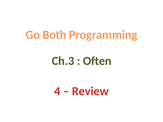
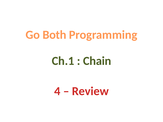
Ch.3: Ch.3 -> Ch.1 (63, 61)
Often: Often -> Chain (97, 61)
